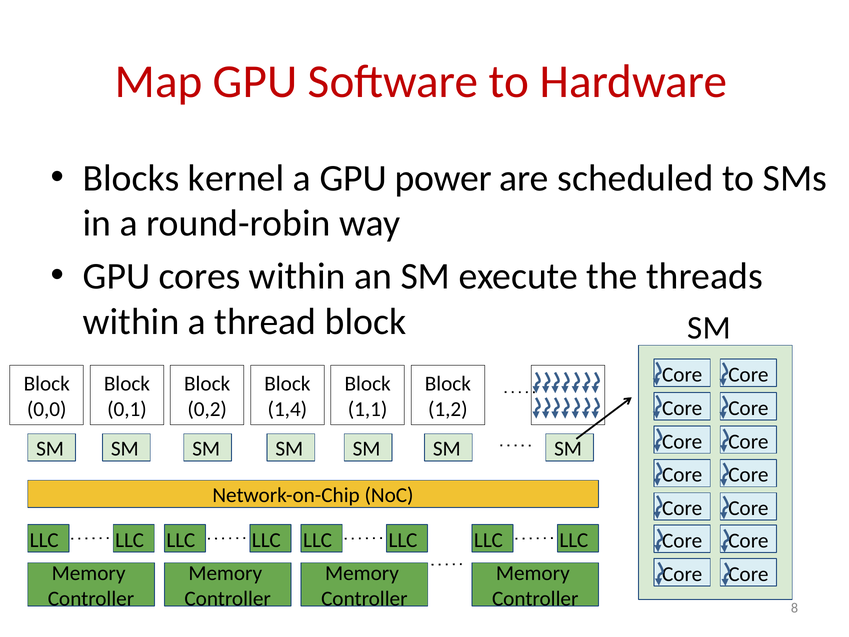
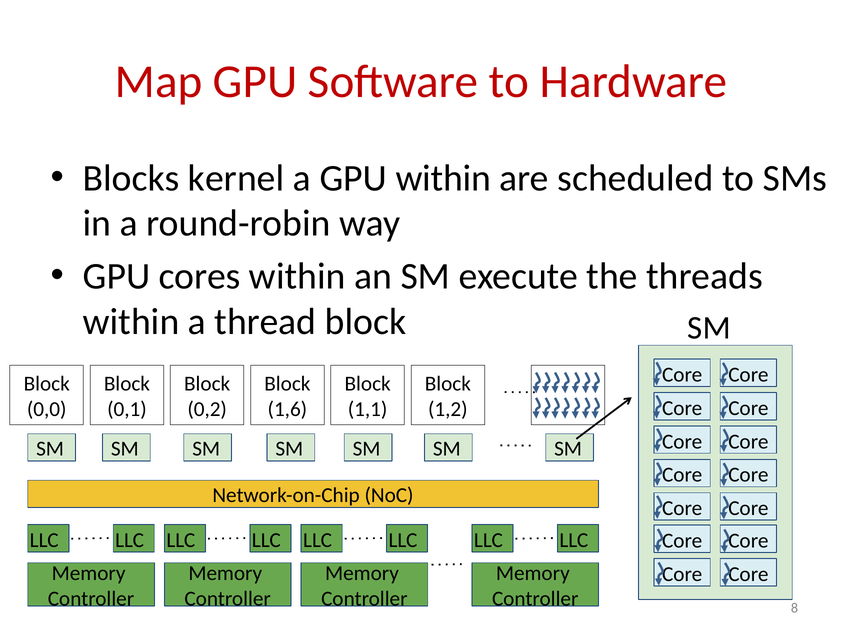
GPU power: power -> within (443, 178)
1,4: 1,4 -> 1,6 (287, 409)
